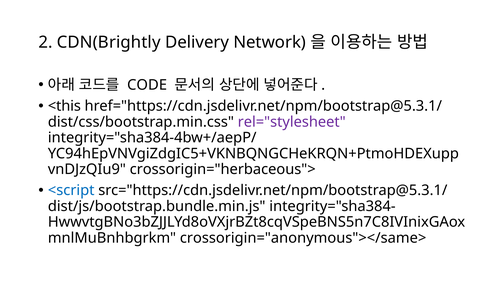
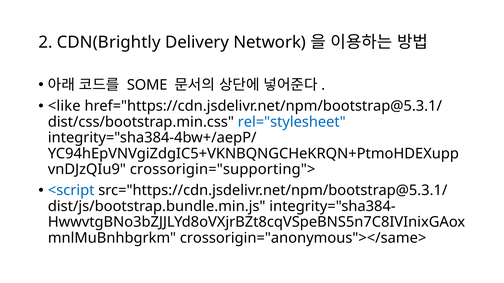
CODE: CODE -> SOME (147, 85)
<this: <this -> <like (64, 106)
rel="stylesheet colour: purple -> blue (292, 122)
crossorigin="herbaceous">: crossorigin="herbaceous"> -> crossorigin="supporting"> (223, 170)
